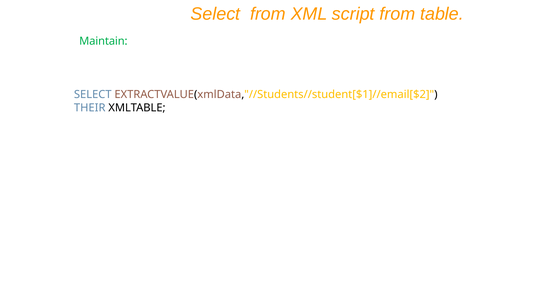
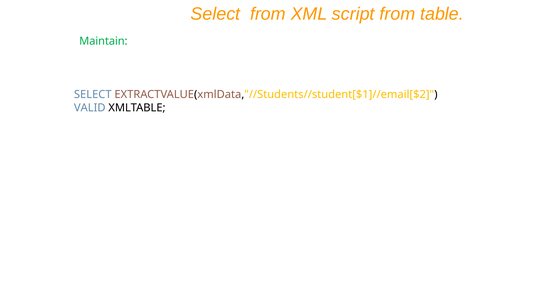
THEIR: THEIR -> VALID (90, 108)
